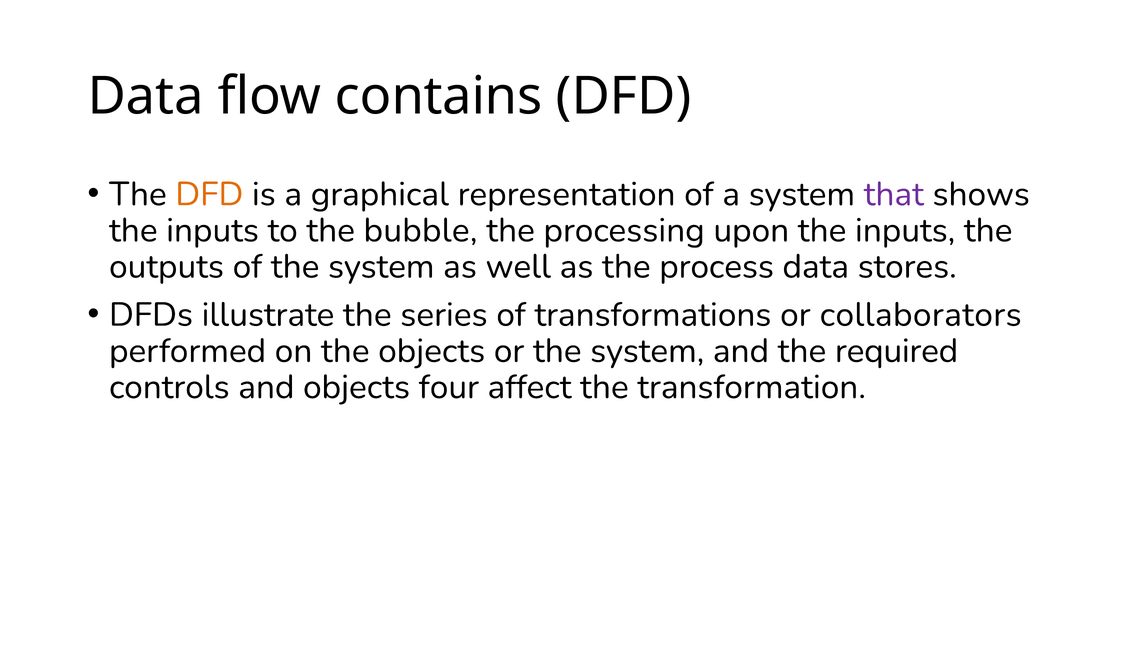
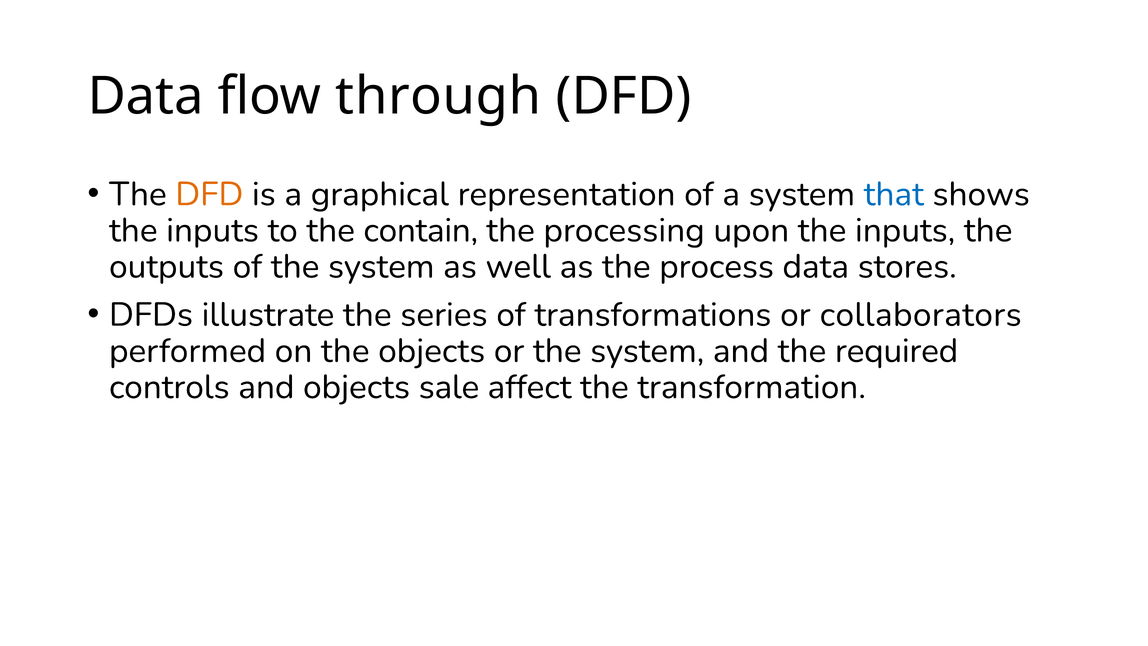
contains: contains -> through (438, 96)
that colour: purple -> blue (894, 194)
bubble: bubble -> contain (421, 230)
four: four -> sale (449, 387)
